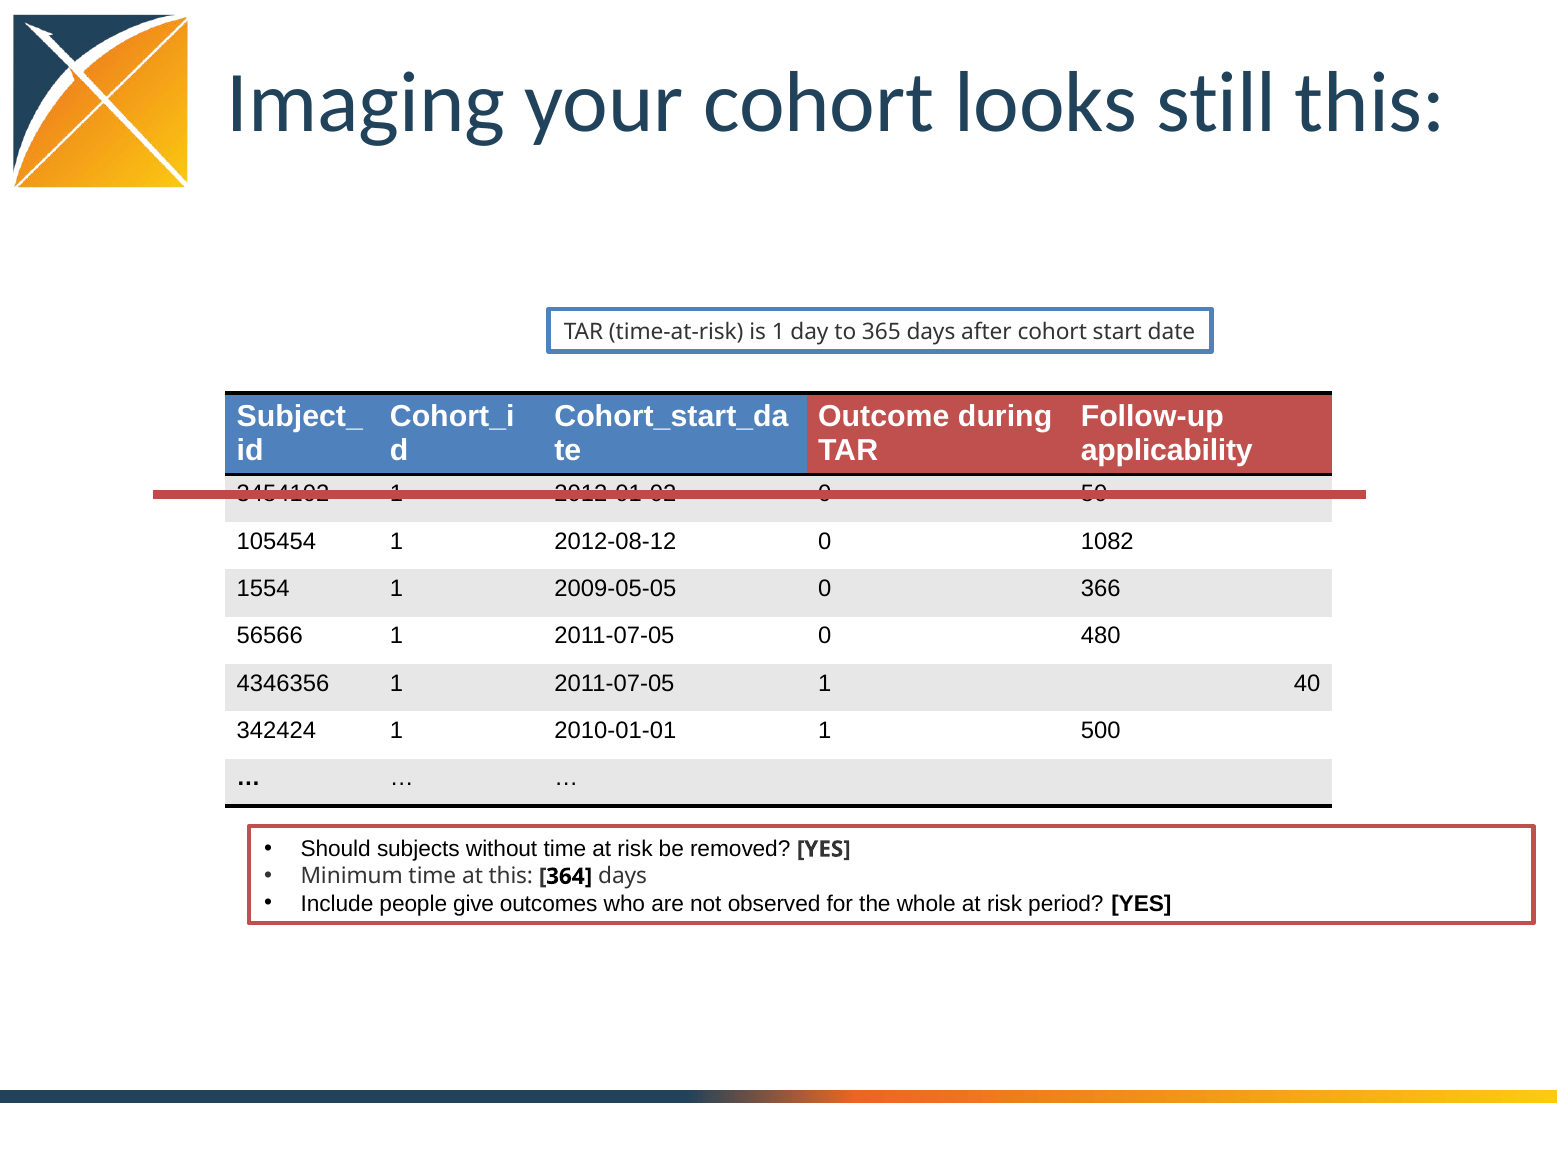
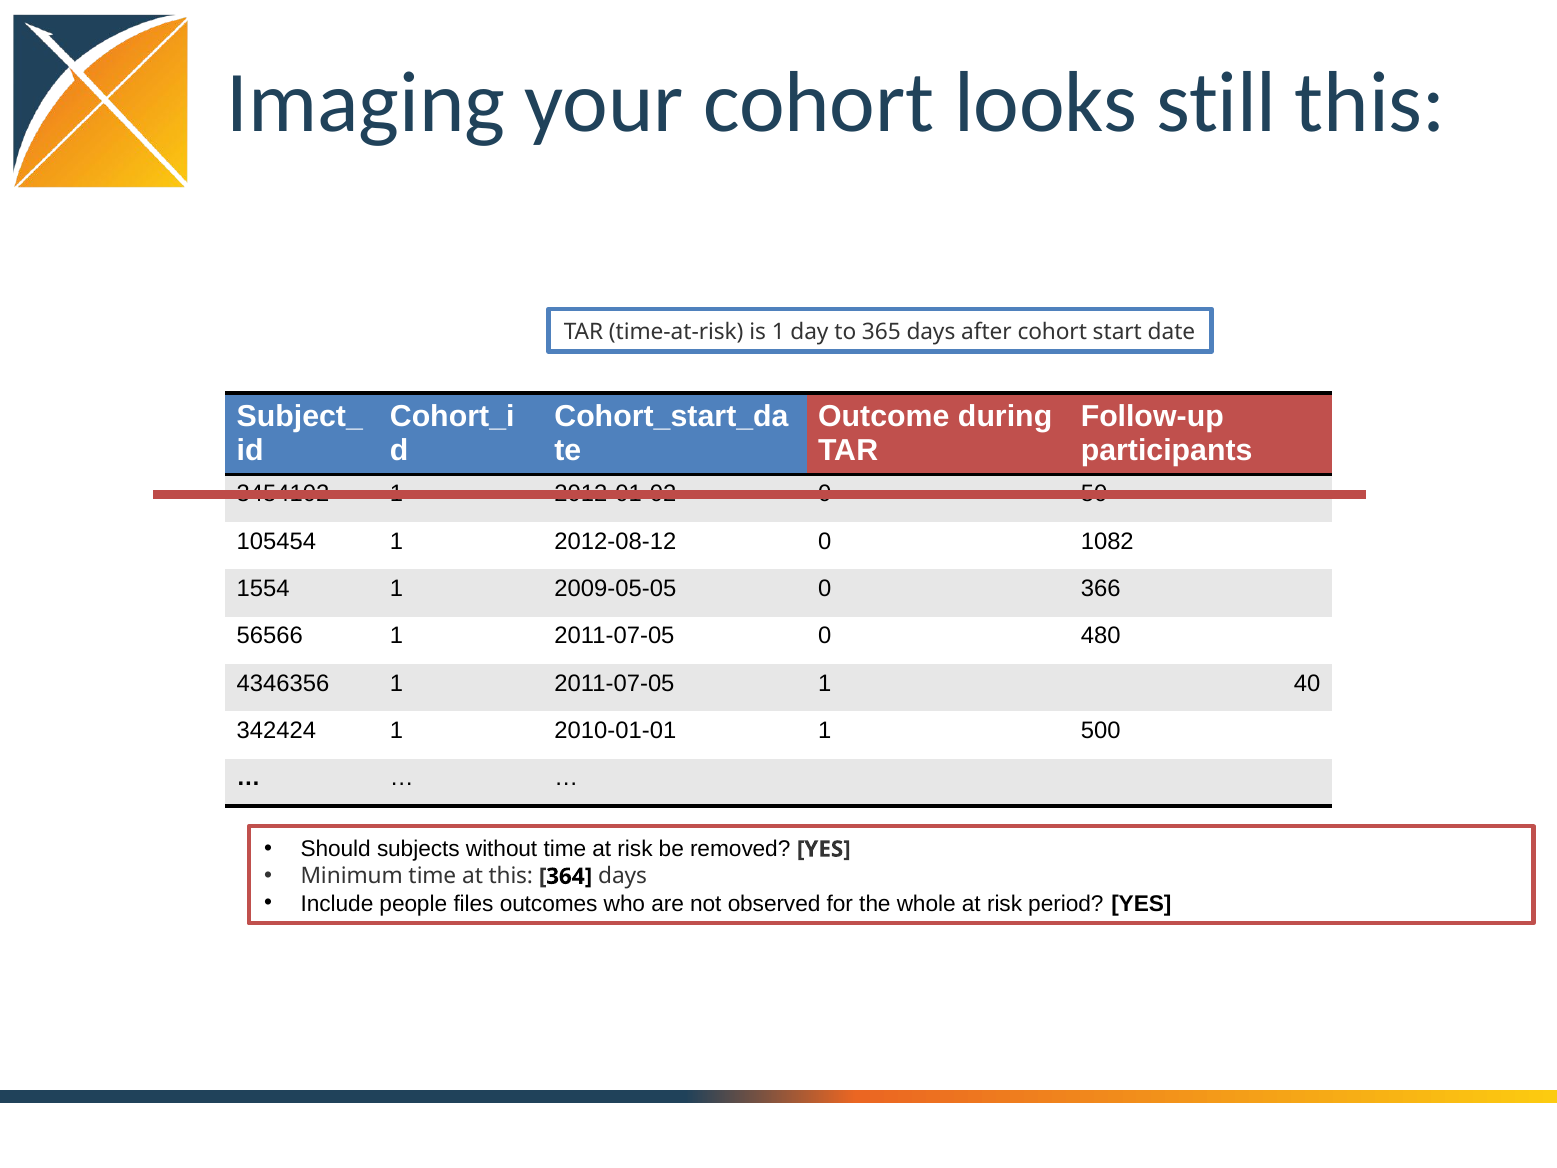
applicability: applicability -> participants (1167, 450)
give: give -> files (474, 903)
